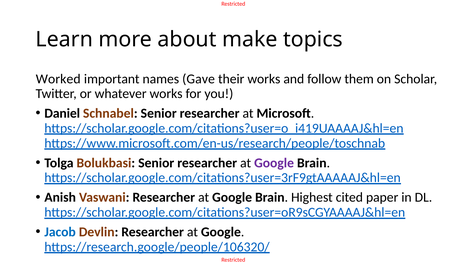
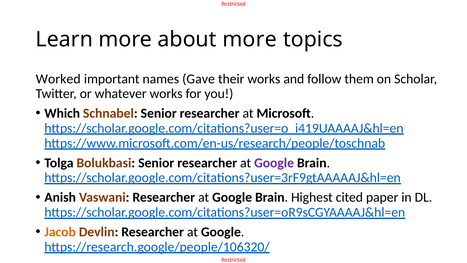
about make: make -> more (250, 39)
Daniel: Daniel -> Which (62, 113)
Jacob colour: blue -> orange (60, 232)
